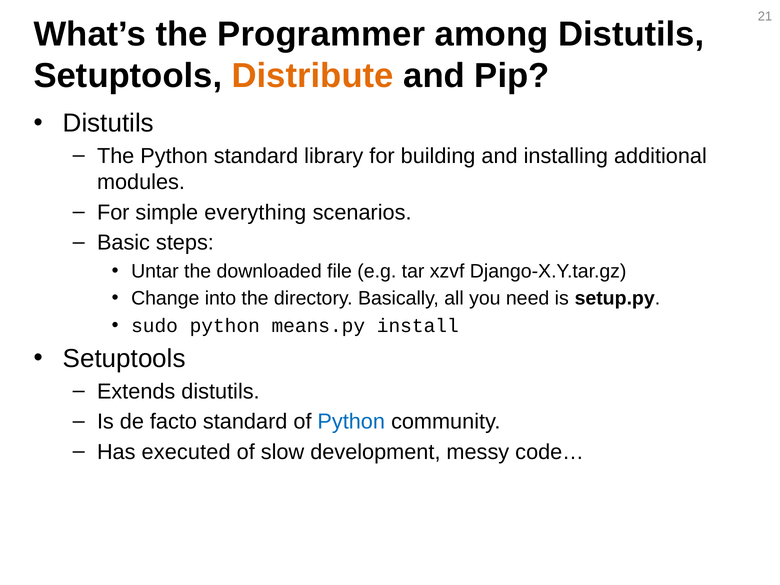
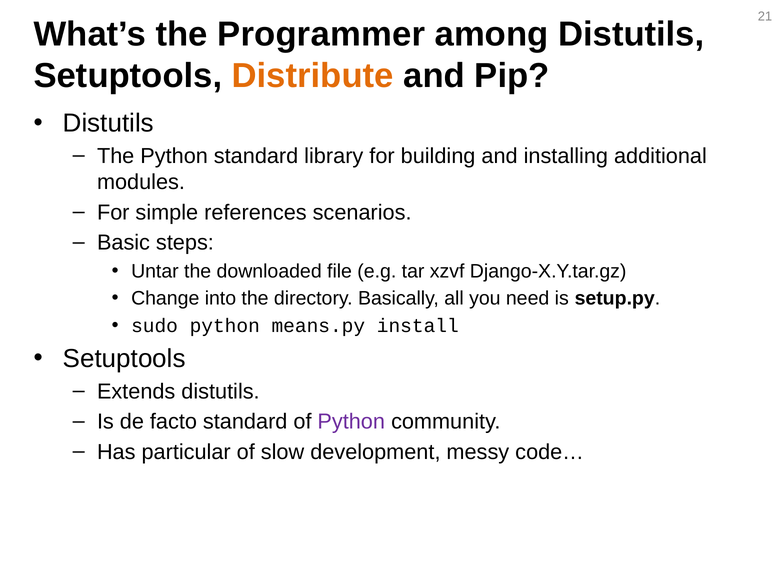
everything: everything -> references (255, 212)
Python colour: blue -> purple (351, 422)
executed: executed -> particular (186, 452)
